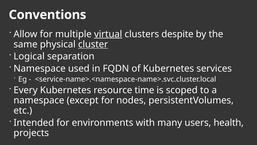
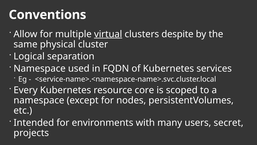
cluster underline: present -> none (93, 44)
time: time -> core (144, 90)
health: health -> secret (229, 122)
